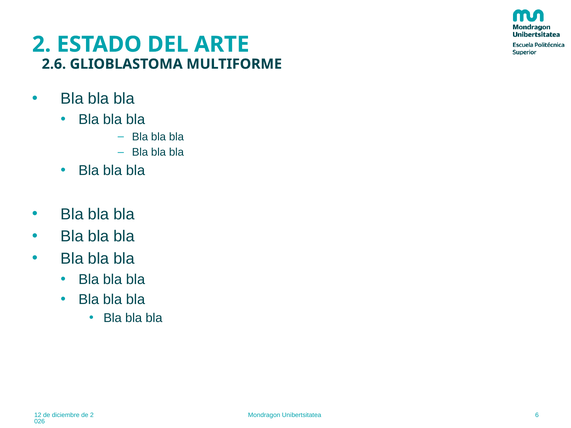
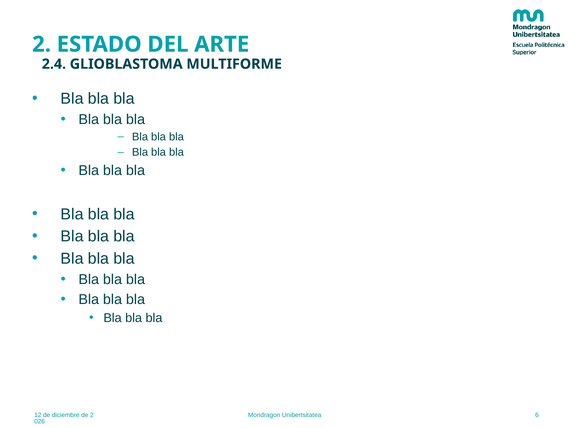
2.6: 2.6 -> 2.4 (54, 64)
